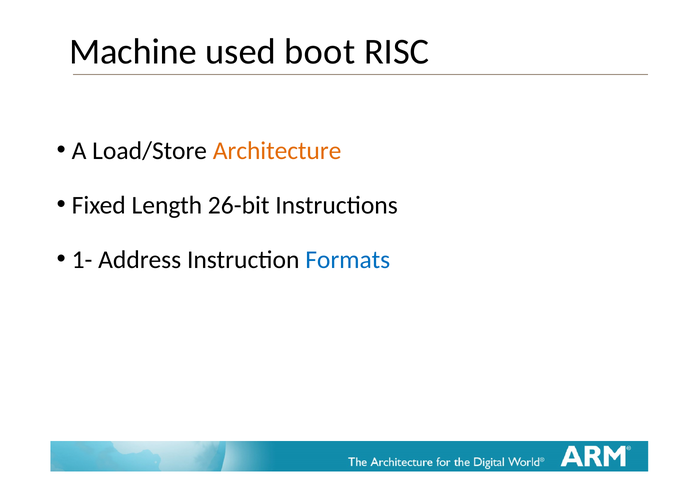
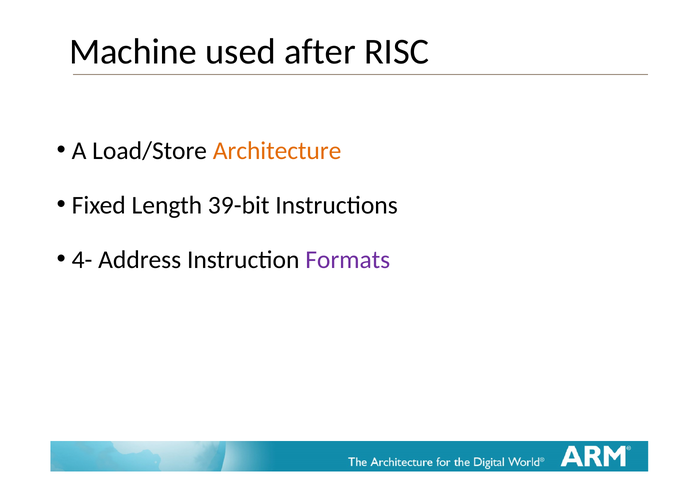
boot: boot -> after (320, 52)
26-bit: 26-bit -> 39-bit (239, 205)
1-: 1- -> 4- (82, 260)
Formats colour: blue -> purple (348, 260)
